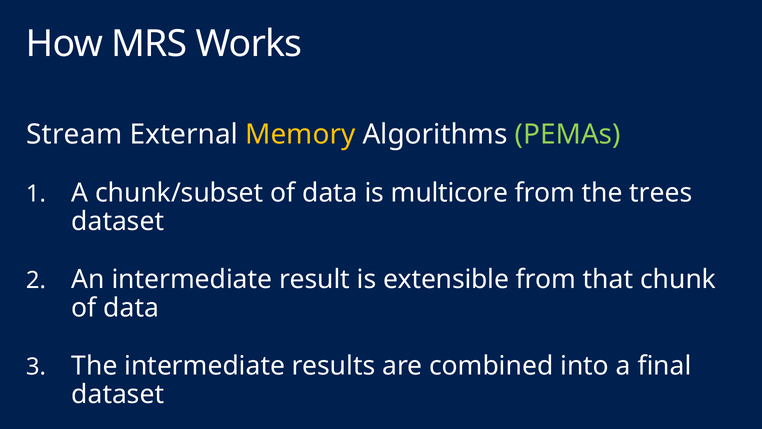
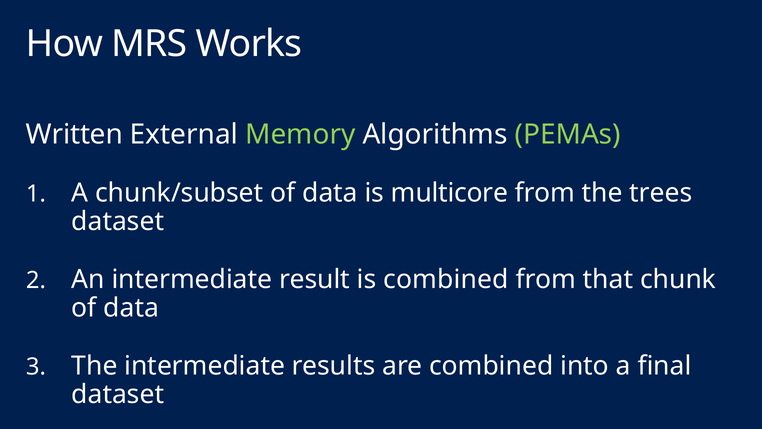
Stream: Stream -> Written (74, 134)
Memory colour: yellow -> light green (300, 134)
is extensible: extensible -> combined (446, 279)
